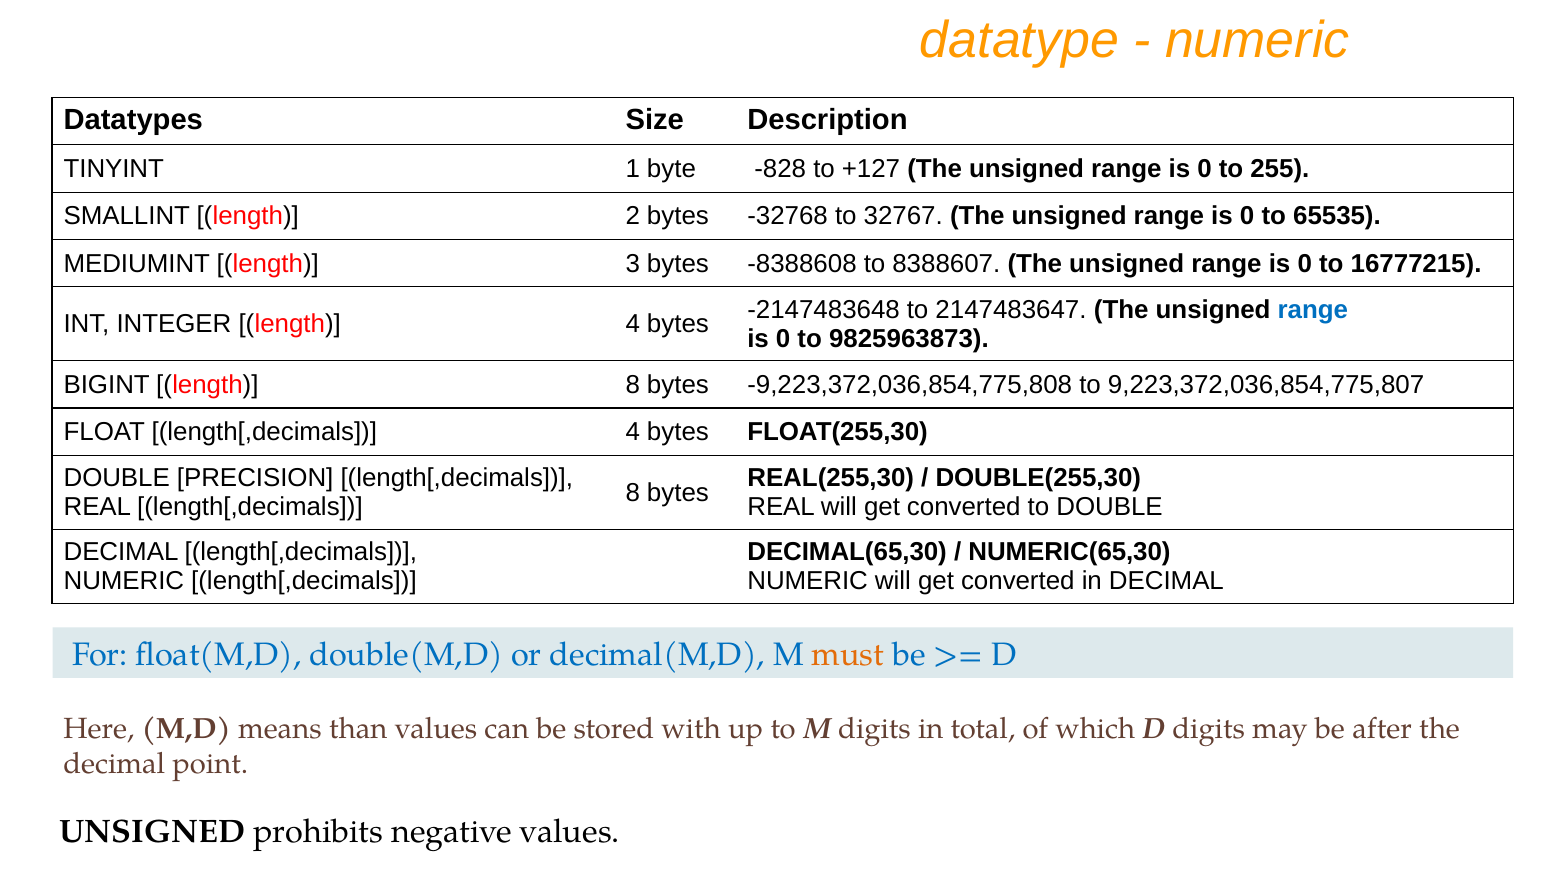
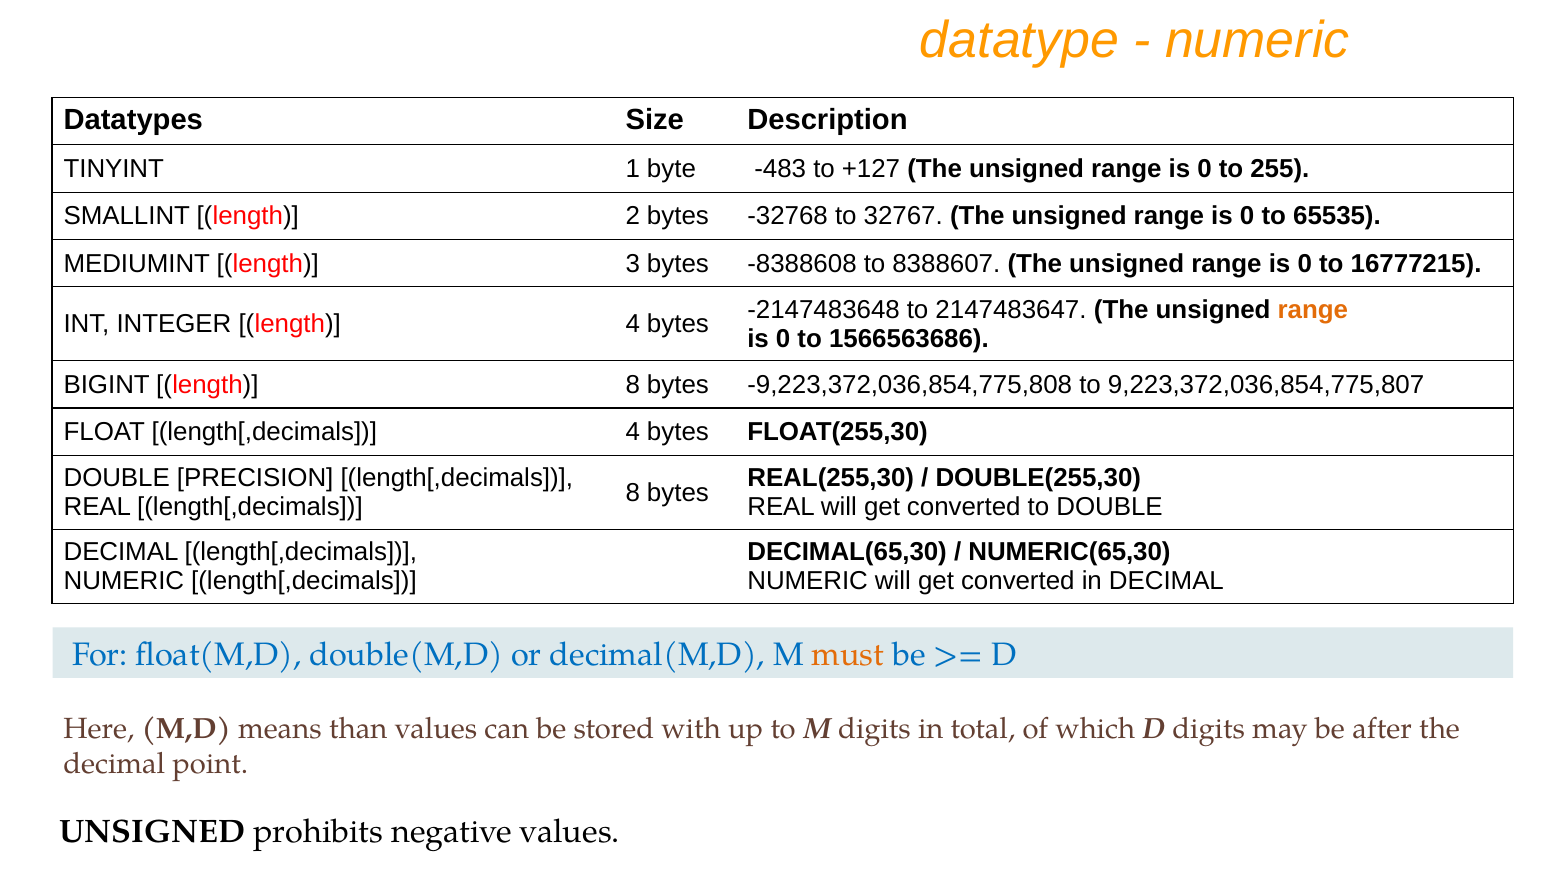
-828: -828 -> -483 (780, 169)
range colour: blue -> orange (1313, 310)
9825963873: 9825963873 -> 1566563686 (909, 339)
